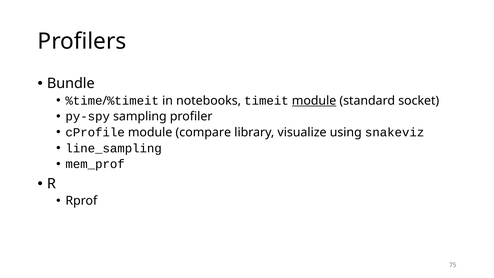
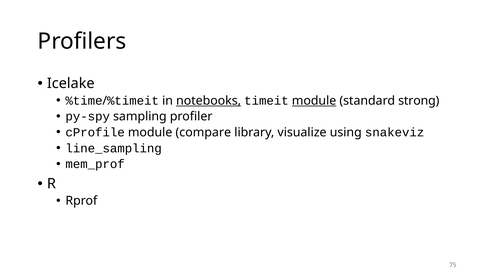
Bundle: Bundle -> Icelake (71, 84)
notebooks underline: none -> present (209, 101)
socket: socket -> strong (419, 101)
